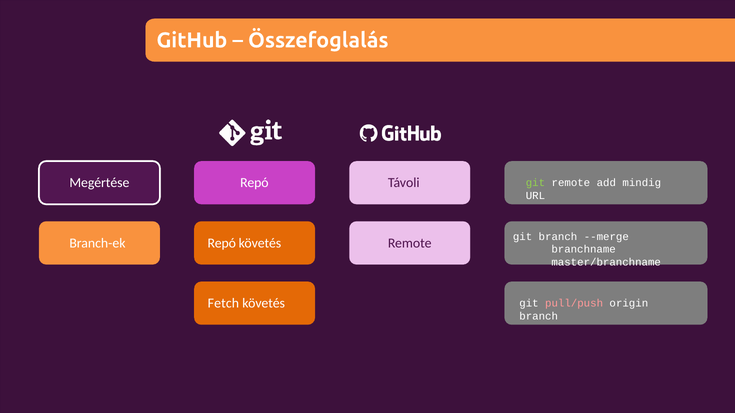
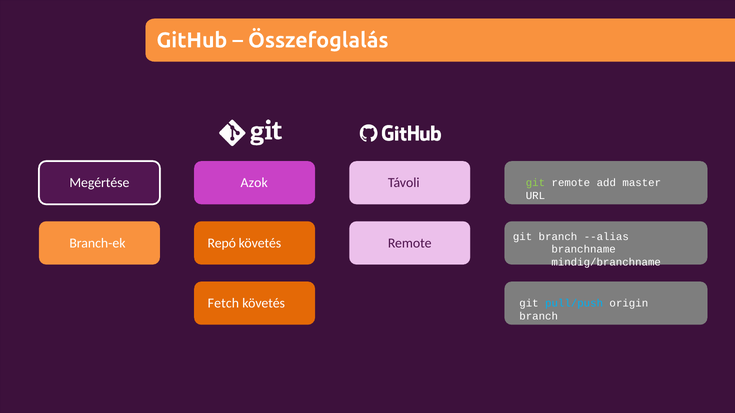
Repó: Repó -> Azok (254, 183)
mindig: mindig -> master (642, 183)
--merge: --merge -> --alias (606, 237)
master/branchname: master/branchname -> mindig/branchname (606, 263)
pull/push colour: pink -> light blue (574, 304)
